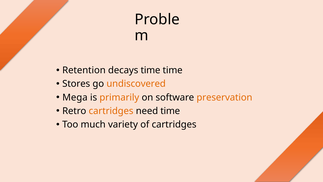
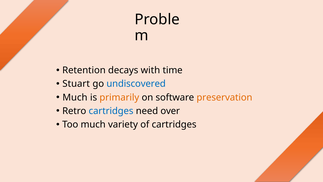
decays time: time -> with (150, 70)
Stores: Stores -> Stuart (76, 84)
undiscovered colour: orange -> blue (136, 84)
Mega: Mega -> Much (75, 97)
cartridges colour: orange -> blue (111, 111)
need time: time -> over (170, 111)
